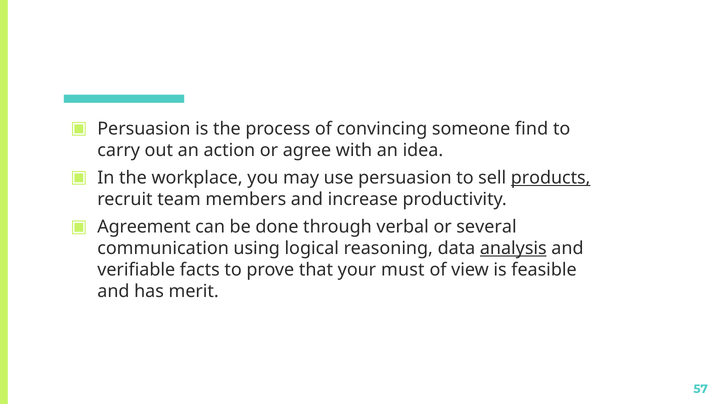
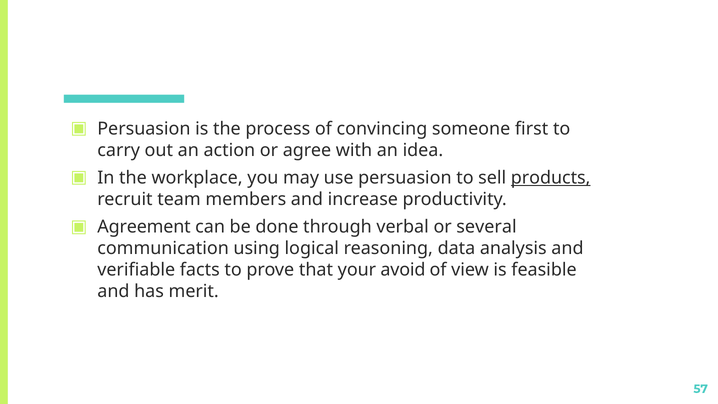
find: find -> first (532, 129)
analysis underline: present -> none (513, 248)
must: must -> avoid (403, 270)
